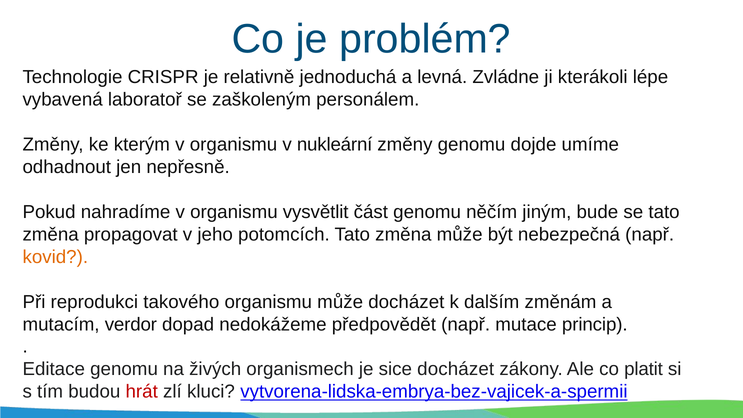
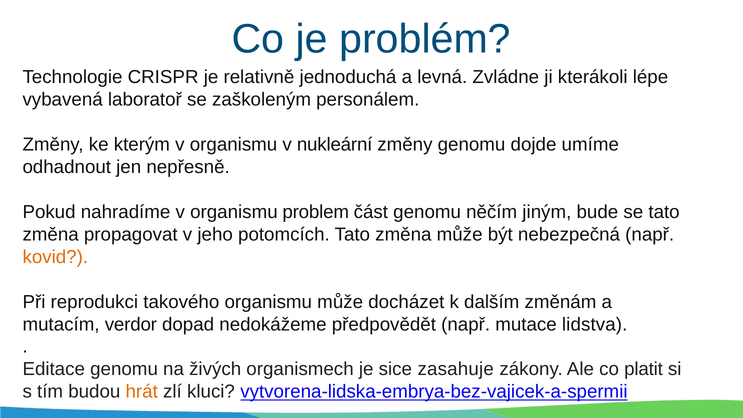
vysvětlit: vysvětlit -> problem (316, 212)
princip: princip -> lidstva (595, 324)
sice docházet: docházet -> zasahuje (456, 369)
hrát colour: red -> orange (142, 392)
